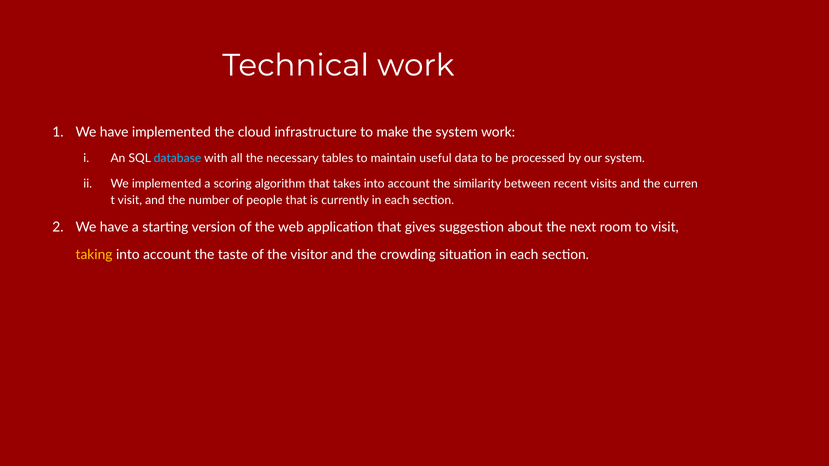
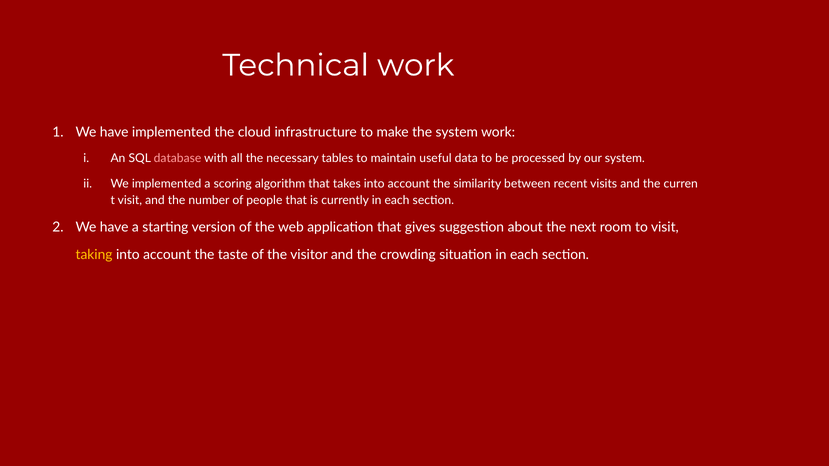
database colour: light blue -> pink (177, 158)
